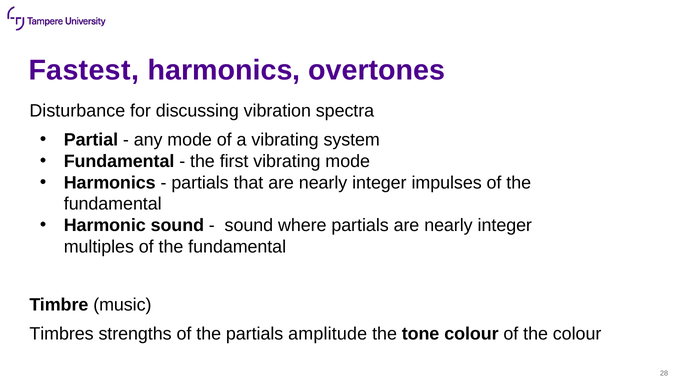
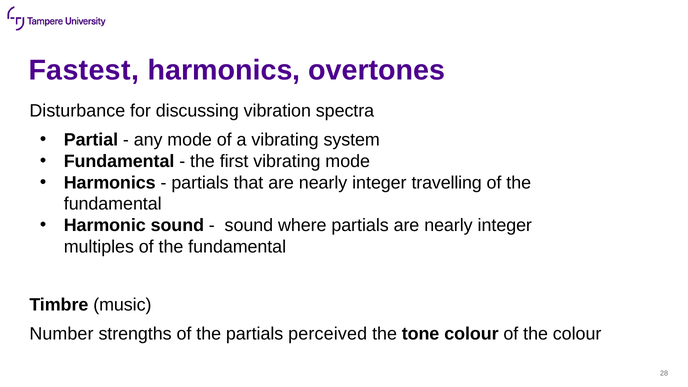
impulses: impulses -> travelling (447, 183)
Timbres: Timbres -> Number (61, 334)
amplitude: amplitude -> perceived (328, 334)
